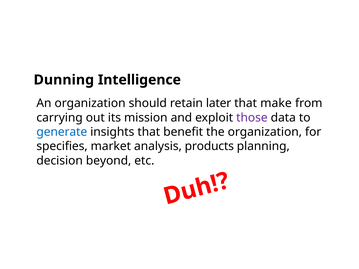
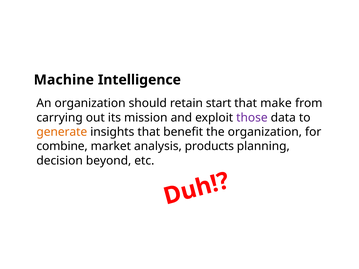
Dunning: Dunning -> Machine (64, 80)
later: later -> start (219, 103)
generate colour: blue -> orange (62, 132)
specifies: specifies -> combine (62, 146)
